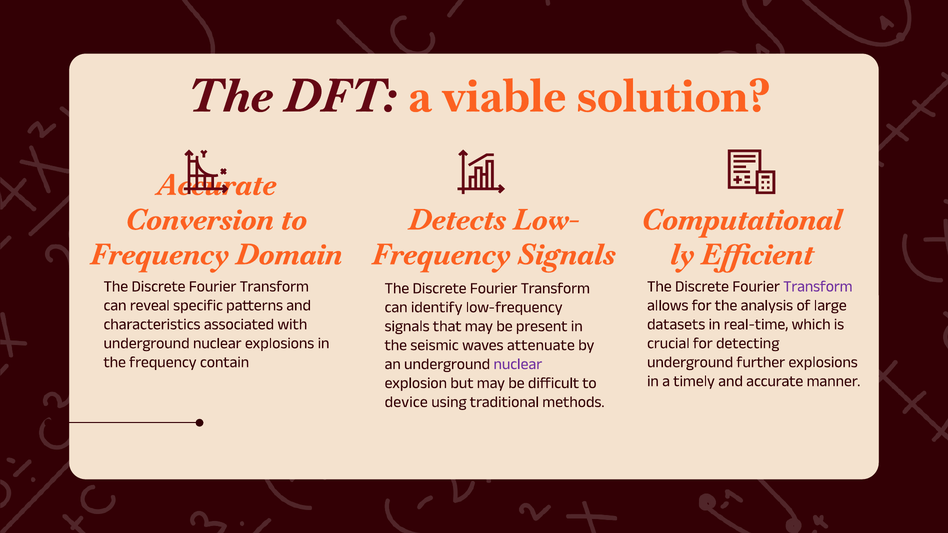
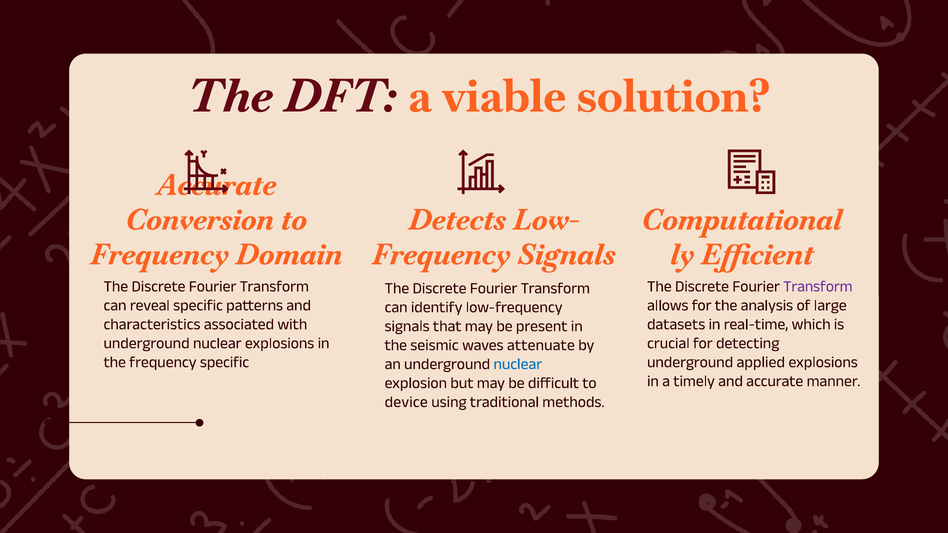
frequency contain: contain -> specific (225, 362)
further: further -> applied (761, 362)
nuclear colour: purple -> blue (518, 364)
